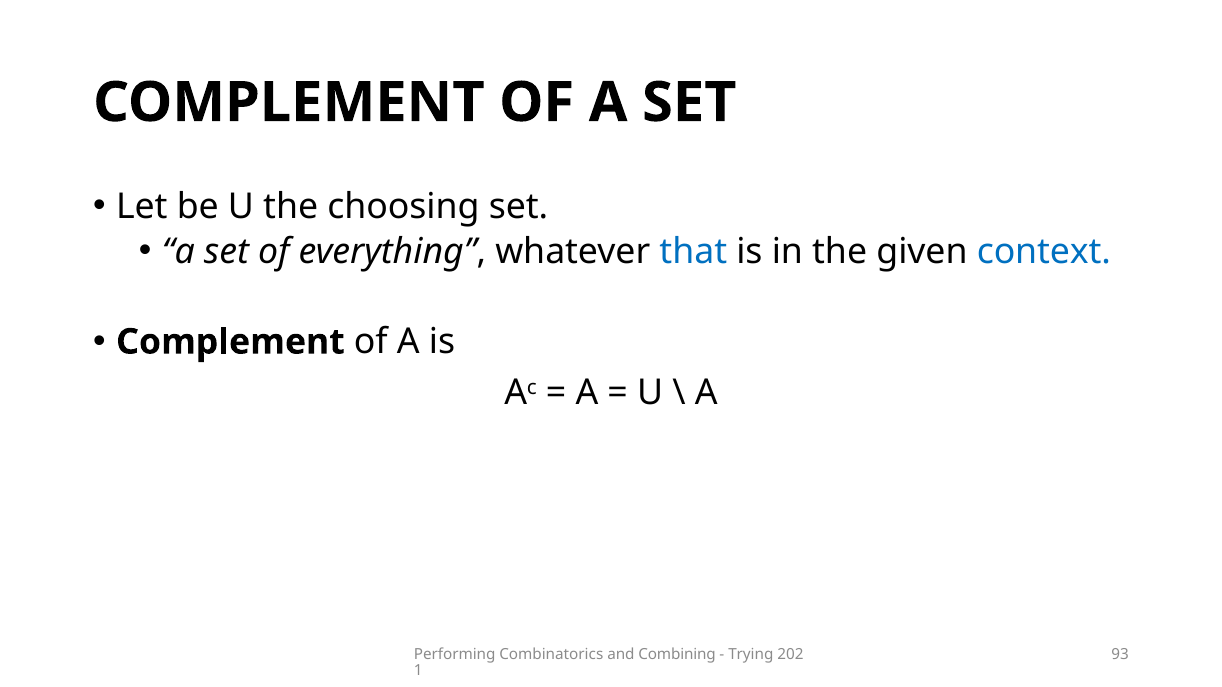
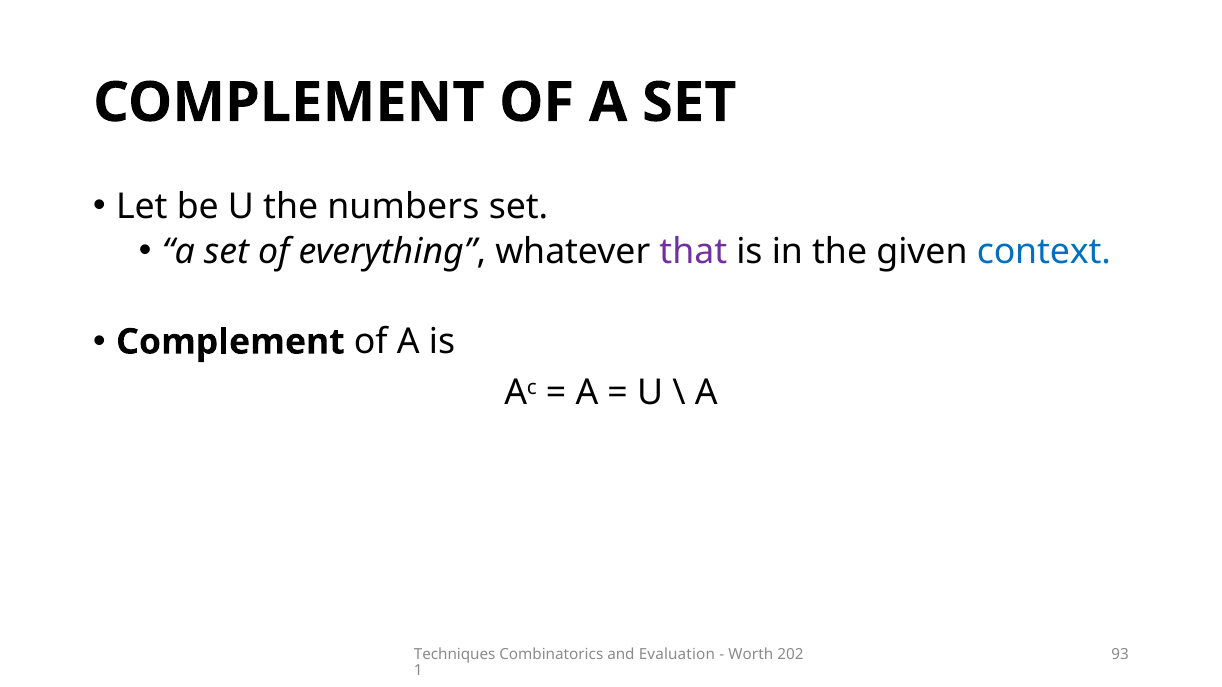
choosing: choosing -> numbers (403, 207)
that colour: blue -> purple (693, 251)
Performing: Performing -> Techniques (455, 655)
Combining: Combining -> Evaluation (677, 655)
Trying: Trying -> Worth (751, 655)
